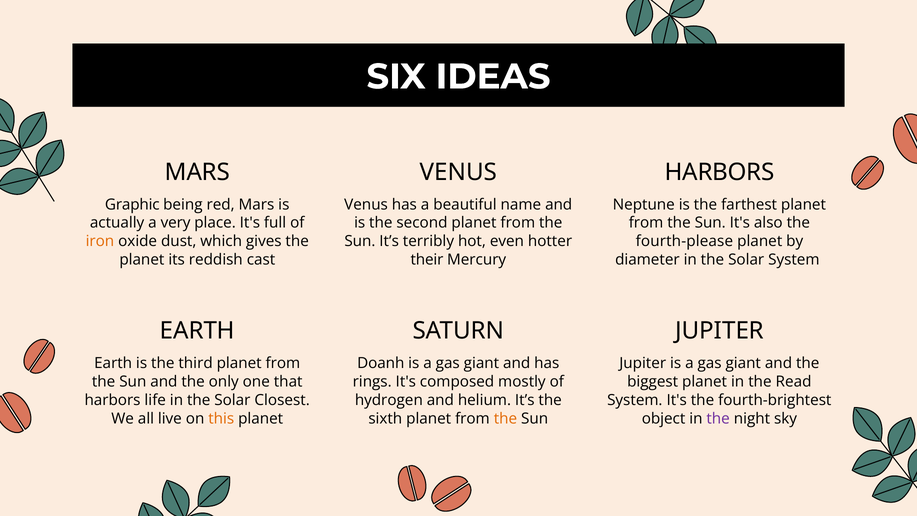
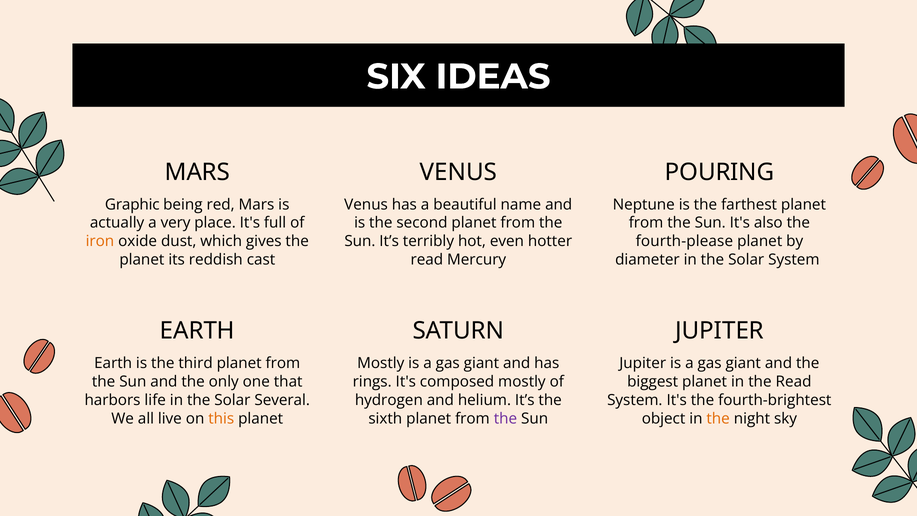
VENUS HARBORS: HARBORS -> POURING (720, 172)
their: their -> read (427, 260)
Doanh: Doanh -> Mostly (381, 363)
Closest: Closest -> Several (282, 400)
the colour: orange -> purple (505, 418)
the colour: purple -> orange (718, 418)
